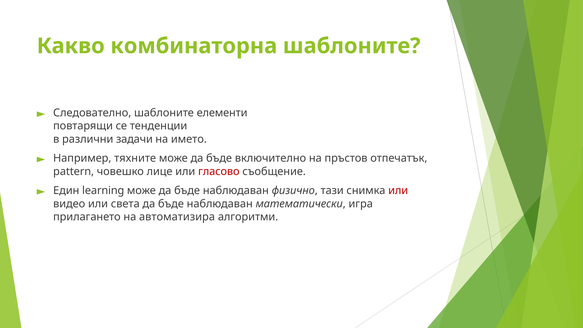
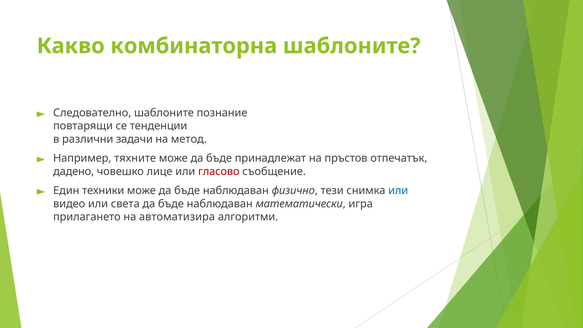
елементи: елементи -> познание (222, 113)
името: името -> метод (189, 139)
включително: включително -> принадлежат (270, 158)
pattern: pattern -> дадено (74, 171)
learning: learning -> техники (103, 191)
тази: тази -> тези (332, 191)
или colour: red -> blue (398, 191)
